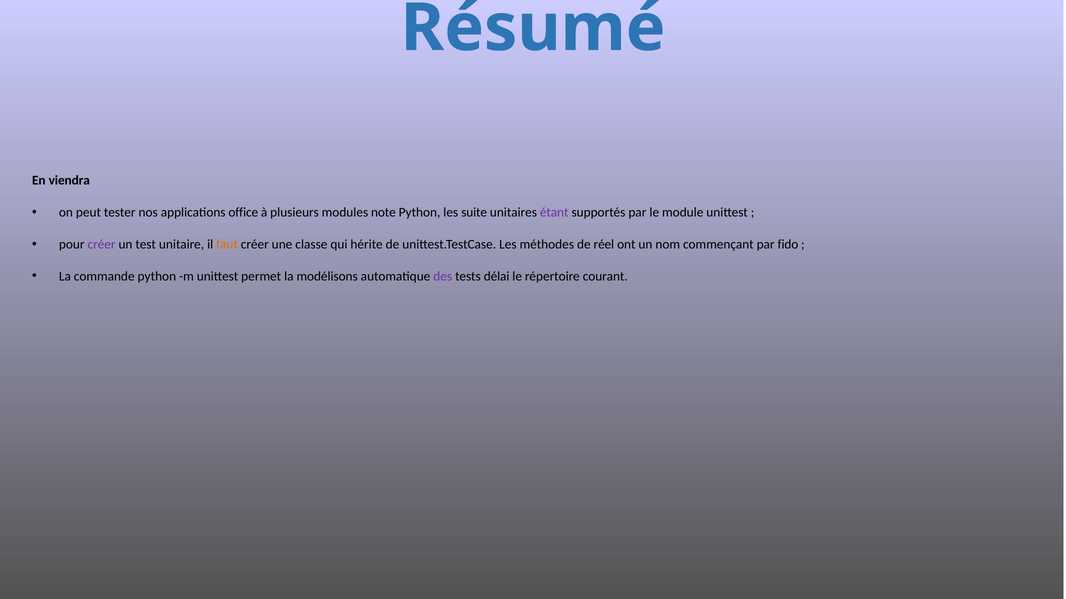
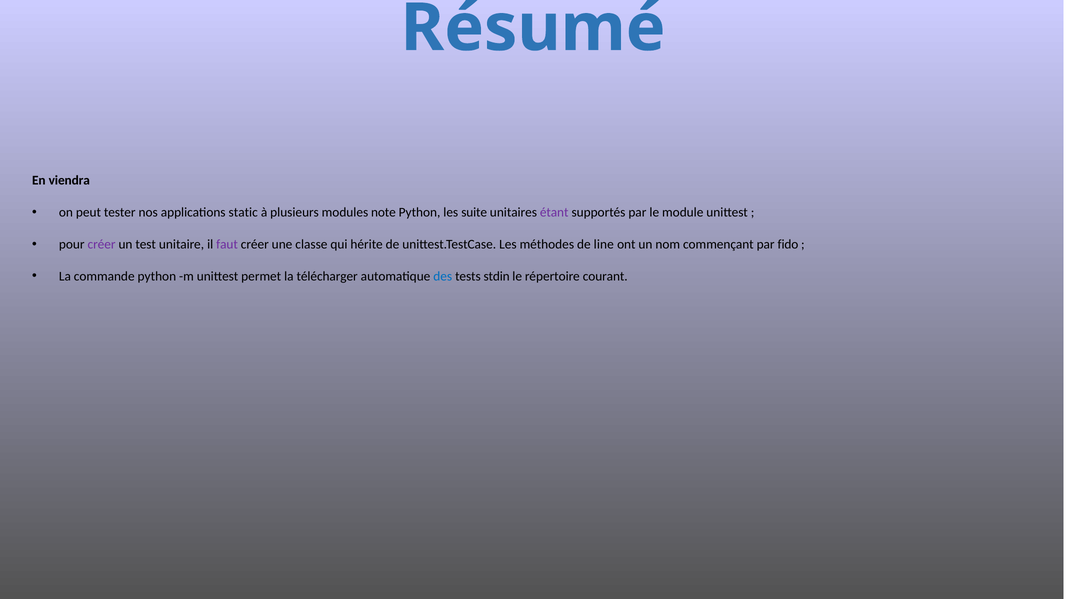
office: office -> static (243, 213)
faut colour: orange -> purple (227, 245)
réel: réel -> line (604, 245)
modélisons: modélisons -> télécharger (327, 277)
des colour: purple -> blue (443, 277)
délai: délai -> stdin (497, 277)
